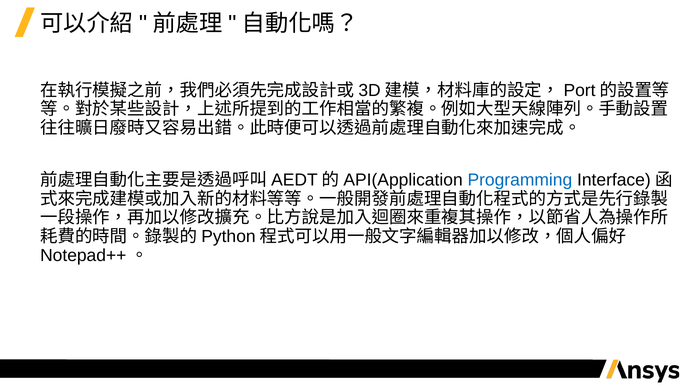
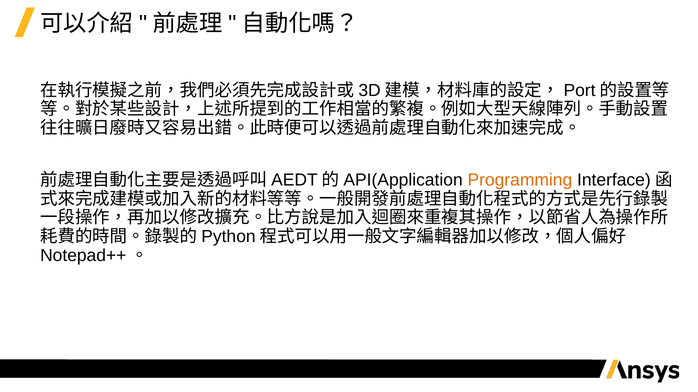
Programming colour: blue -> orange (520, 180)
